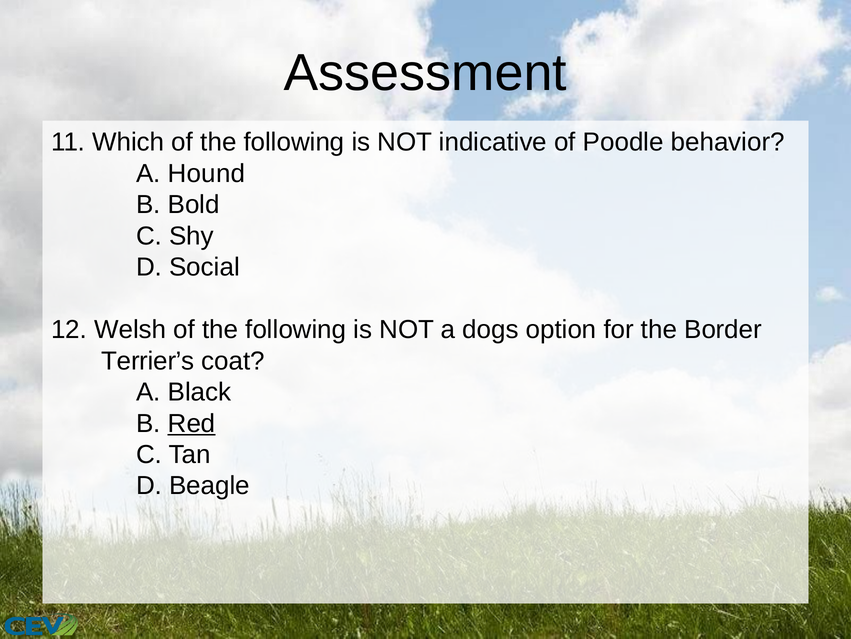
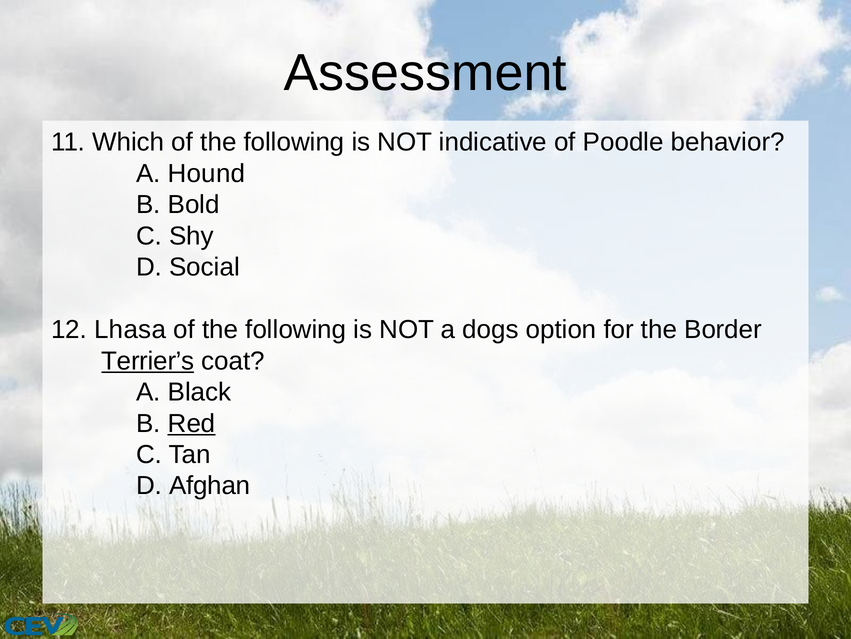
Welsh: Welsh -> Lhasa (130, 329)
Terrier’s underline: none -> present (148, 361)
Beagle: Beagle -> Afghan (210, 485)
